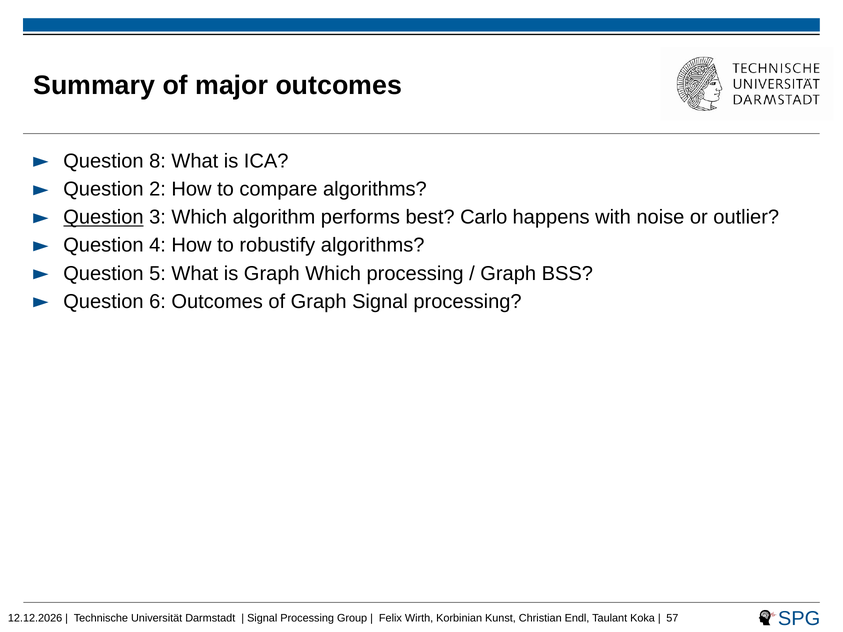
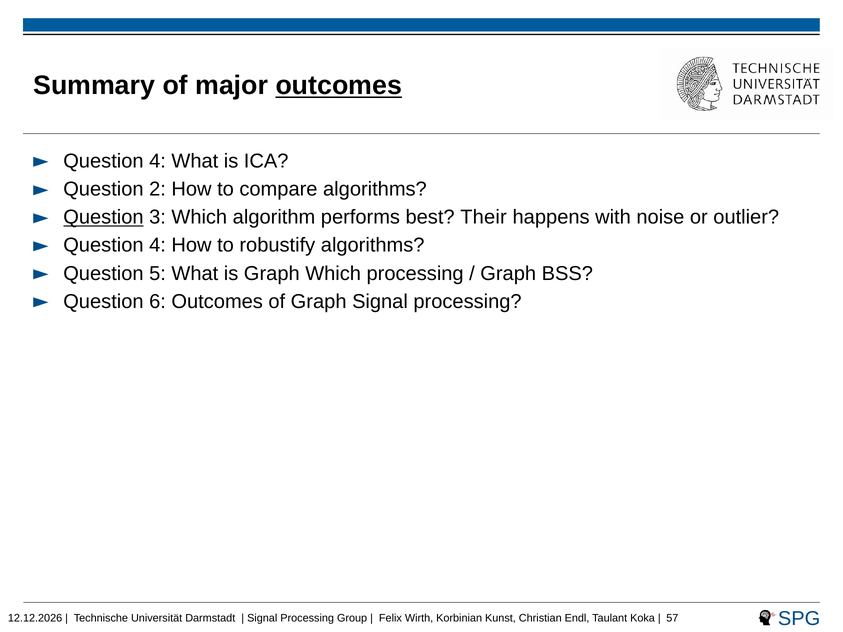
outcomes underline: none -> present (339, 86)
8: 8 -> 4 (158, 161)
Carlo: Carlo -> Their (484, 217)
